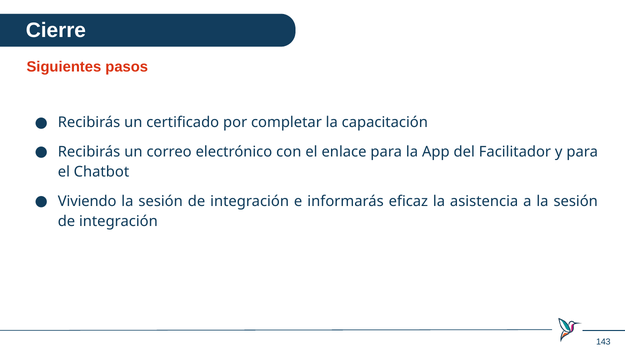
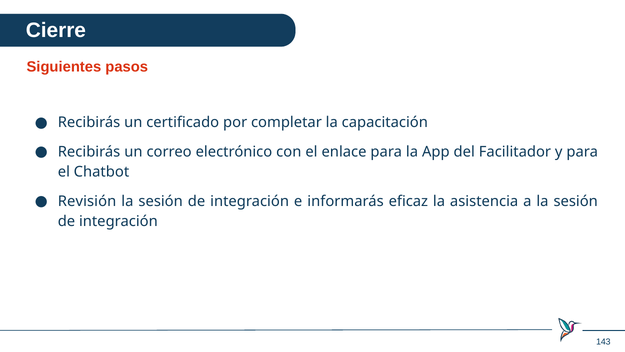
Viviendo: Viviendo -> Revisión (87, 201)
